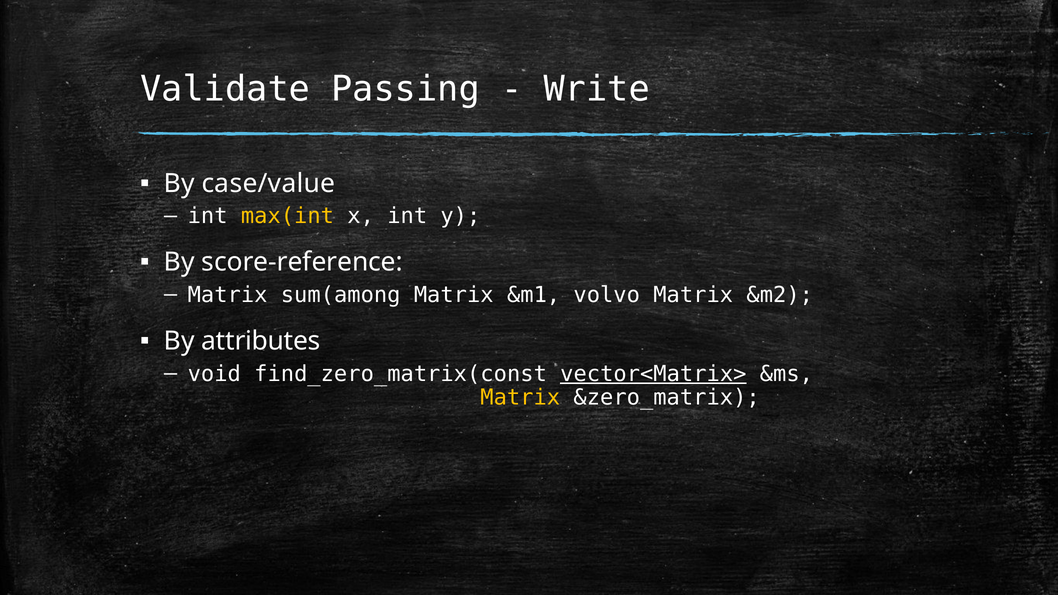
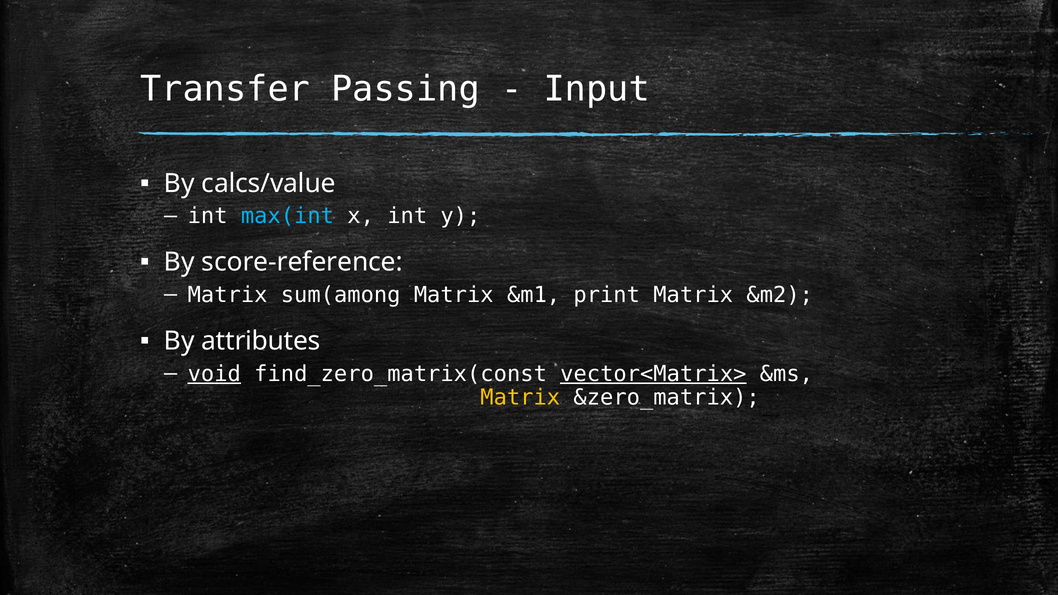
Validate: Validate -> Transfer (225, 89)
Write: Write -> Input (597, 89)
case/value: case/value -> calcs/value (269, 183)
max(int colour: yellow -> light blue (287, 216)
volvo: volvo -> print (607, 295)
void underline: none -> present (214, 374)
